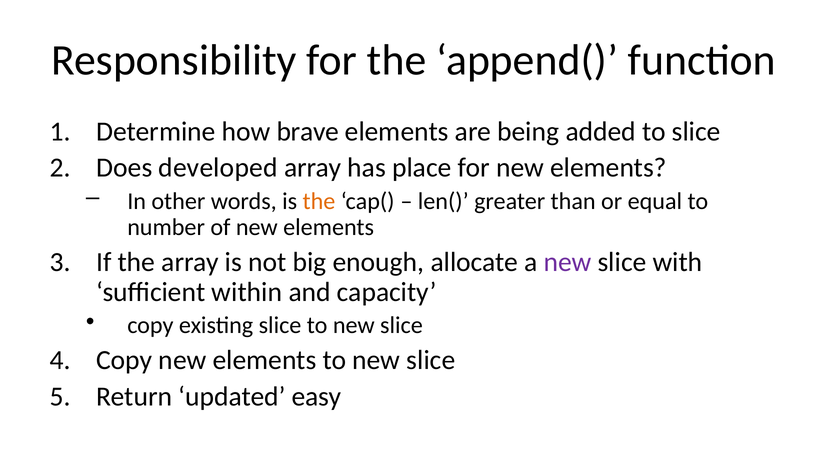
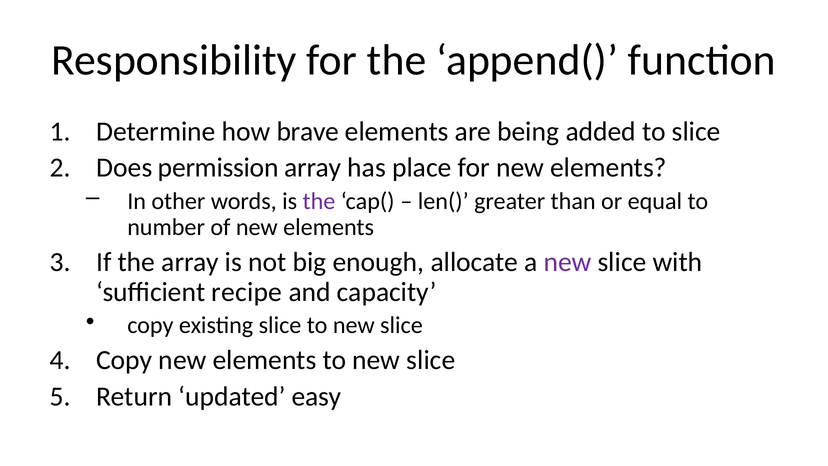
developed: developed -> permission (218, 168)
the colour: orange -> purple (319, 201)
within: within -> recipe (247, 292)
